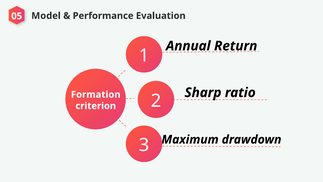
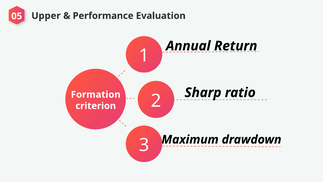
Model: Model -> Upper (46, 16)
